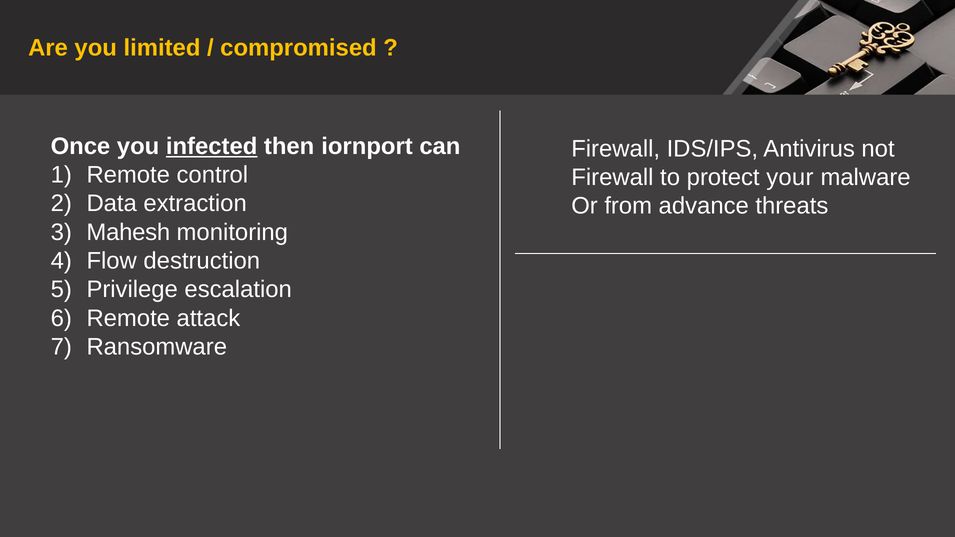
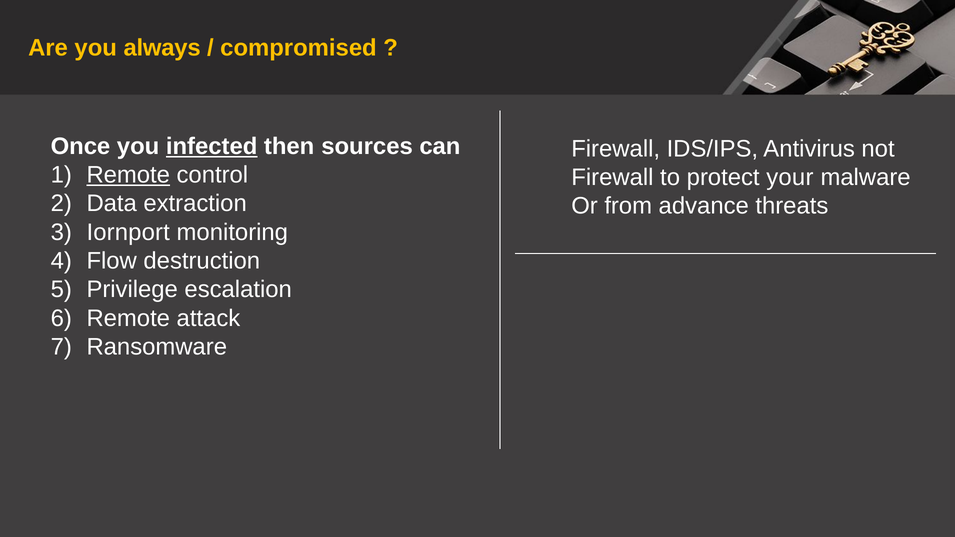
limited: limited -> always (162, 48)
iornport: iornport -> sources (367, 146)
Remote underline: none -> present (128, 175)
Mahesh: Mahesh -> Iornport (128, 232)
